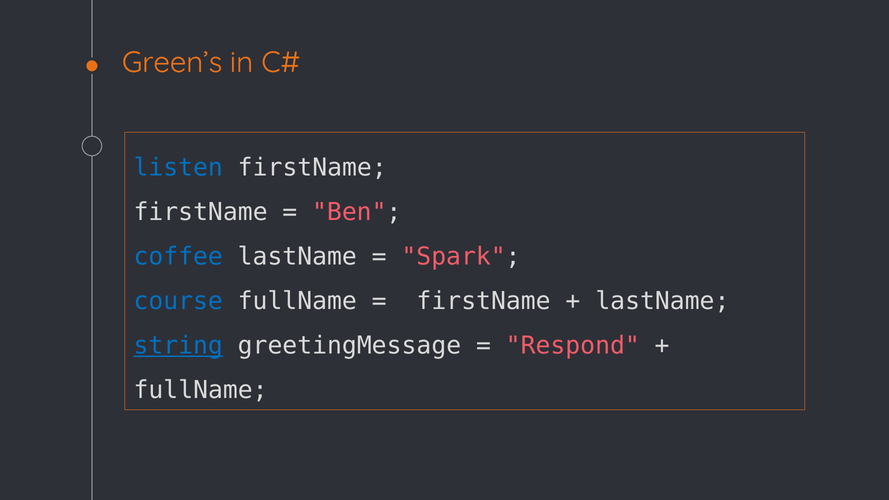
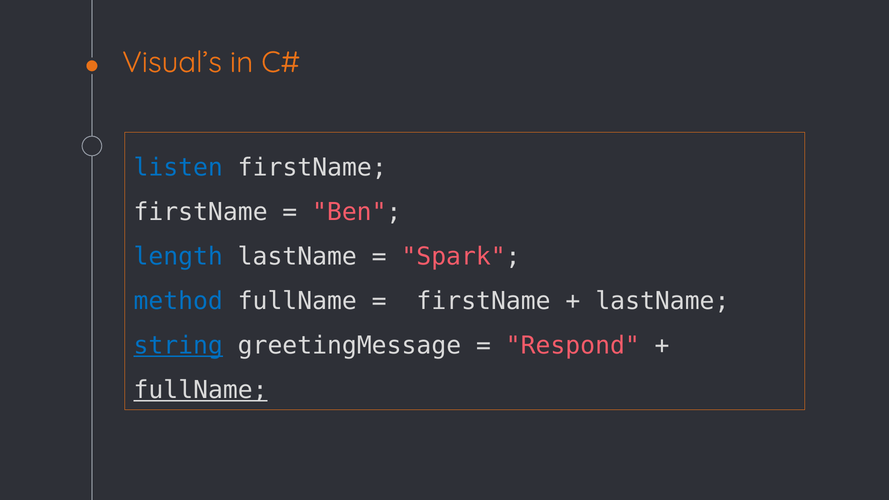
Green’s: Green’s -> Visual’s (172, 62)
coffee: coffee -> length (178, 257)
course: course -> method (178, 301)
fullName underline: none -> present (201, 390)
